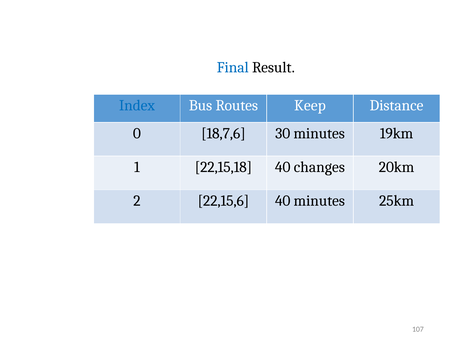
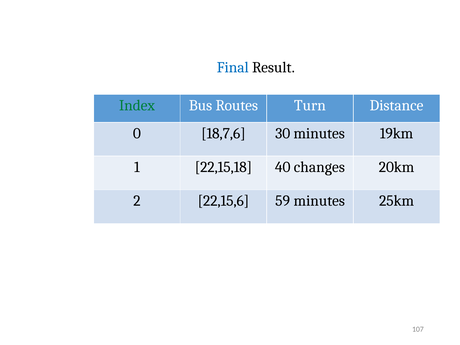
Index colour: blue -> green (137, 105)
Keep: Keep -> Turn (310, 105)
22,15,6 40: 40 -> 59 (283, 201)
